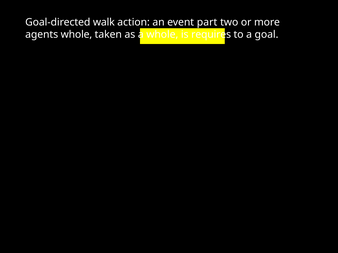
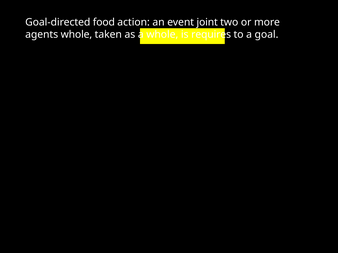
walk: walk -> food (104, 22)
part: part -> joint (207, 22)
